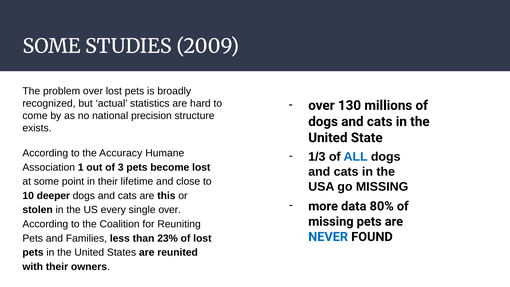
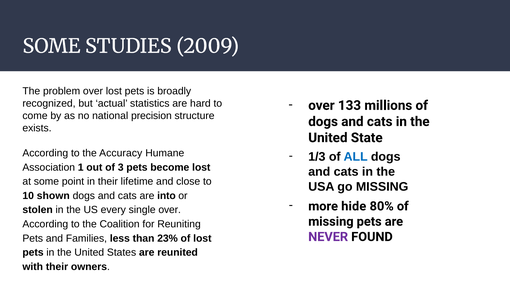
130: 130 -> 133 (349, 105)
deeper: deeper -> shown (53, 196)
this: this -> into (166, 196)
data: data -> hide (354, 206)
NEVER colour: blue -> purple (328, 237)
